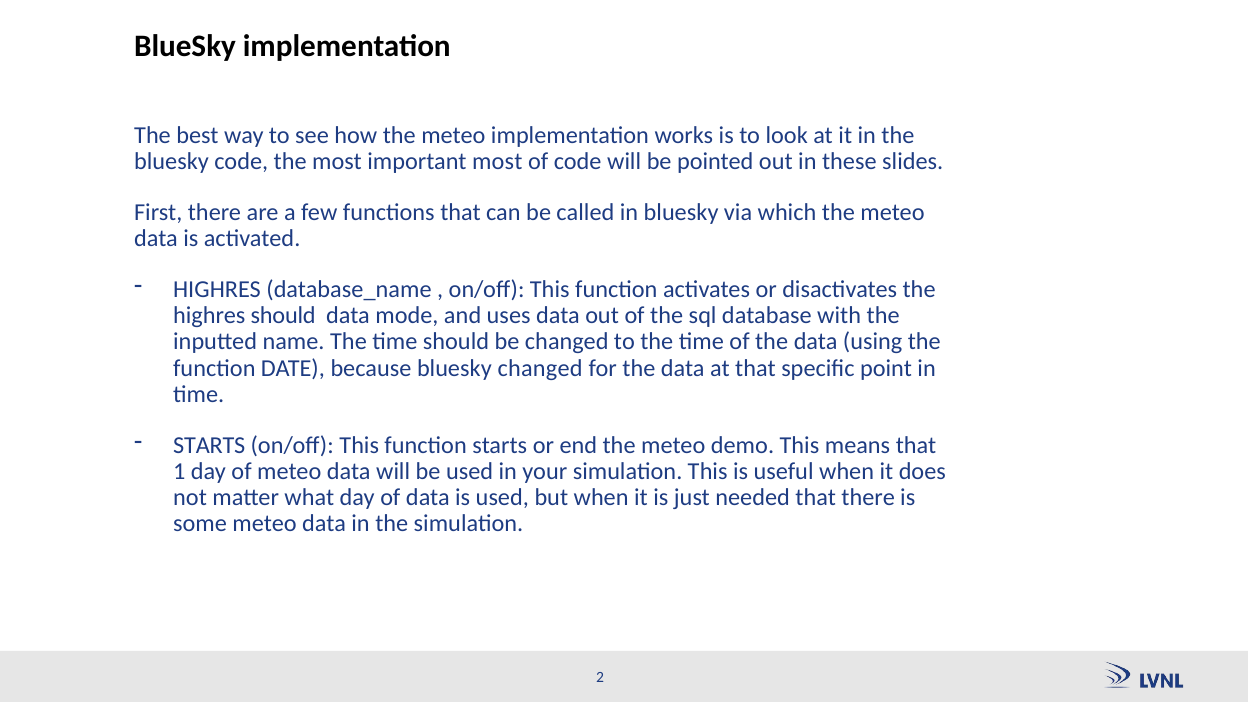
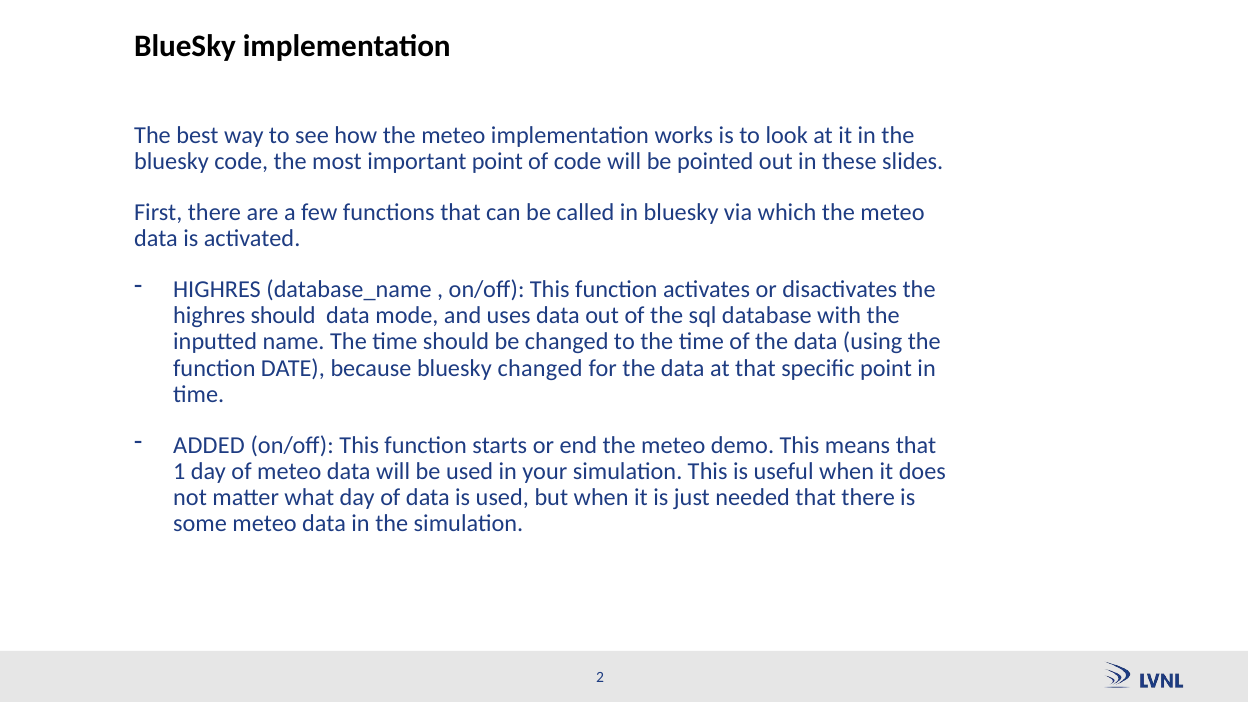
important most: most -> point (497, 161)
STARTS: STARTS -> ADDED (209, 445)
